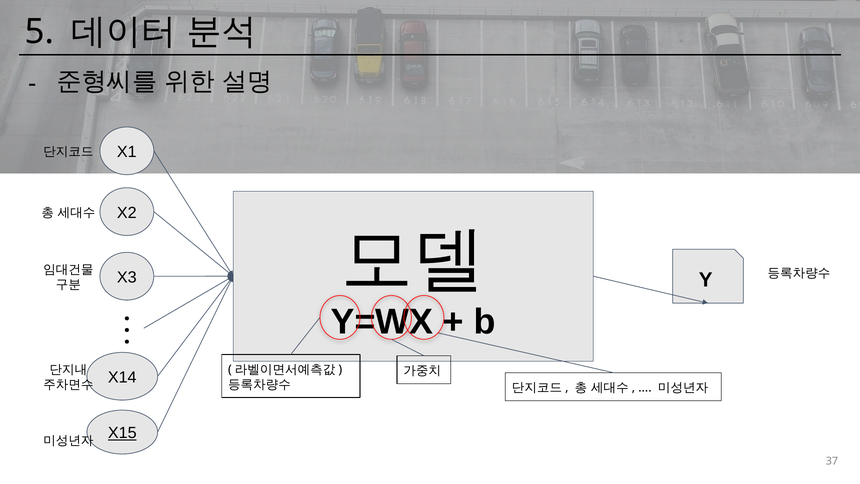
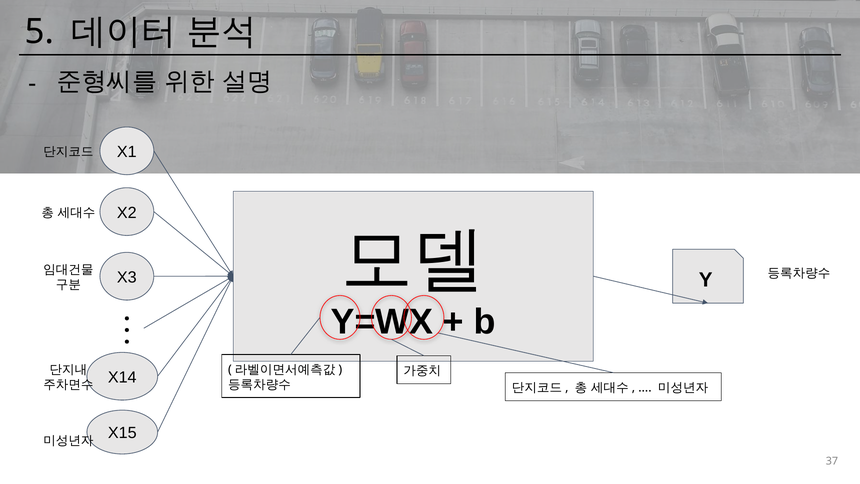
X15 underline: present -> none (122, 433)
